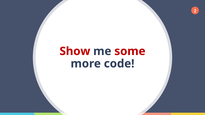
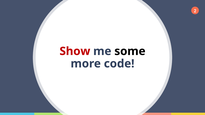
some colour: red -> black (130, 51)
